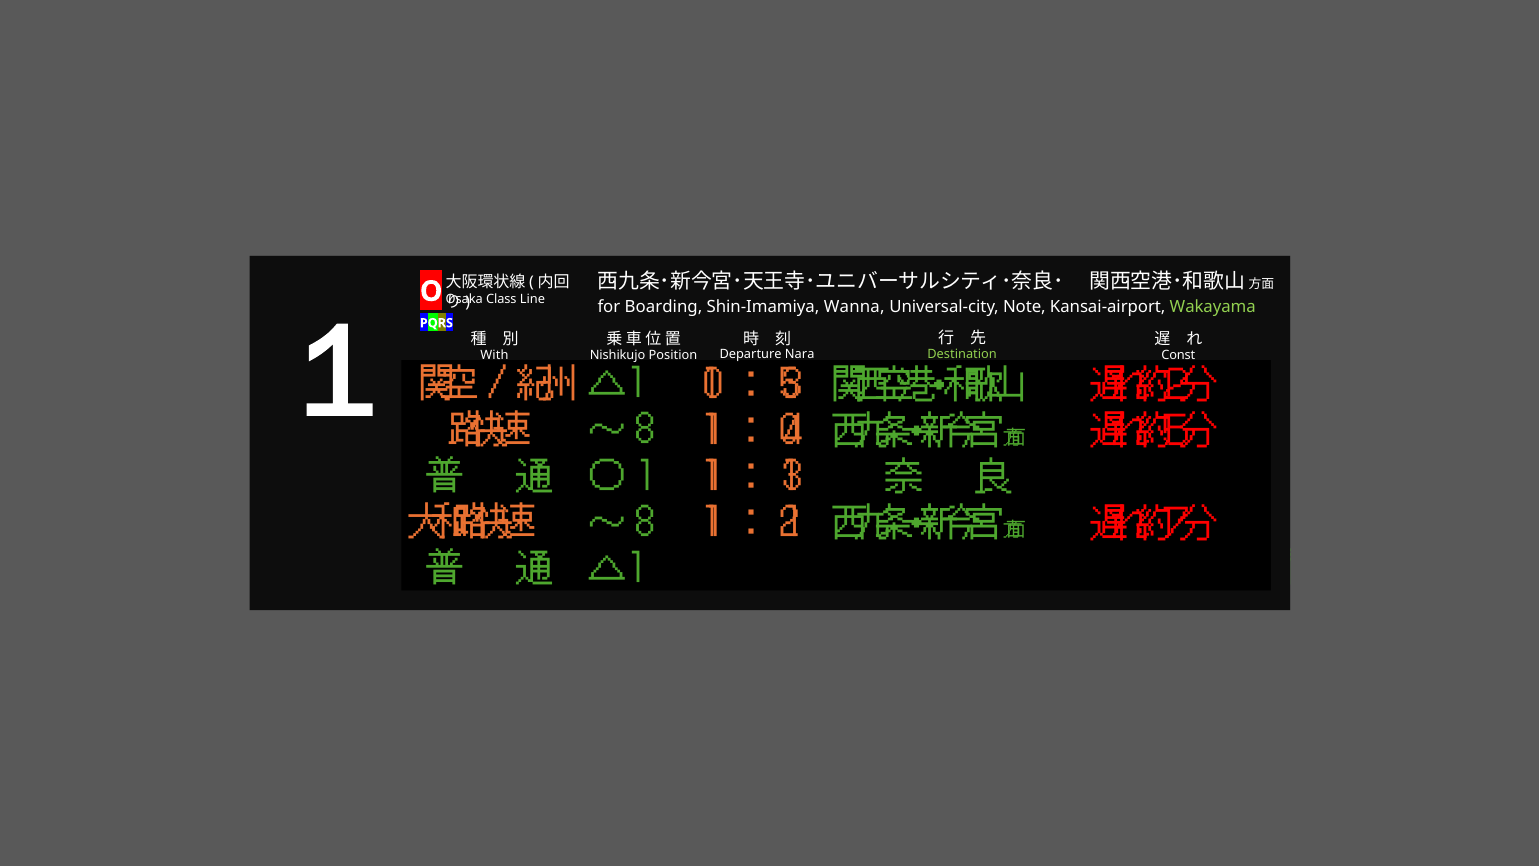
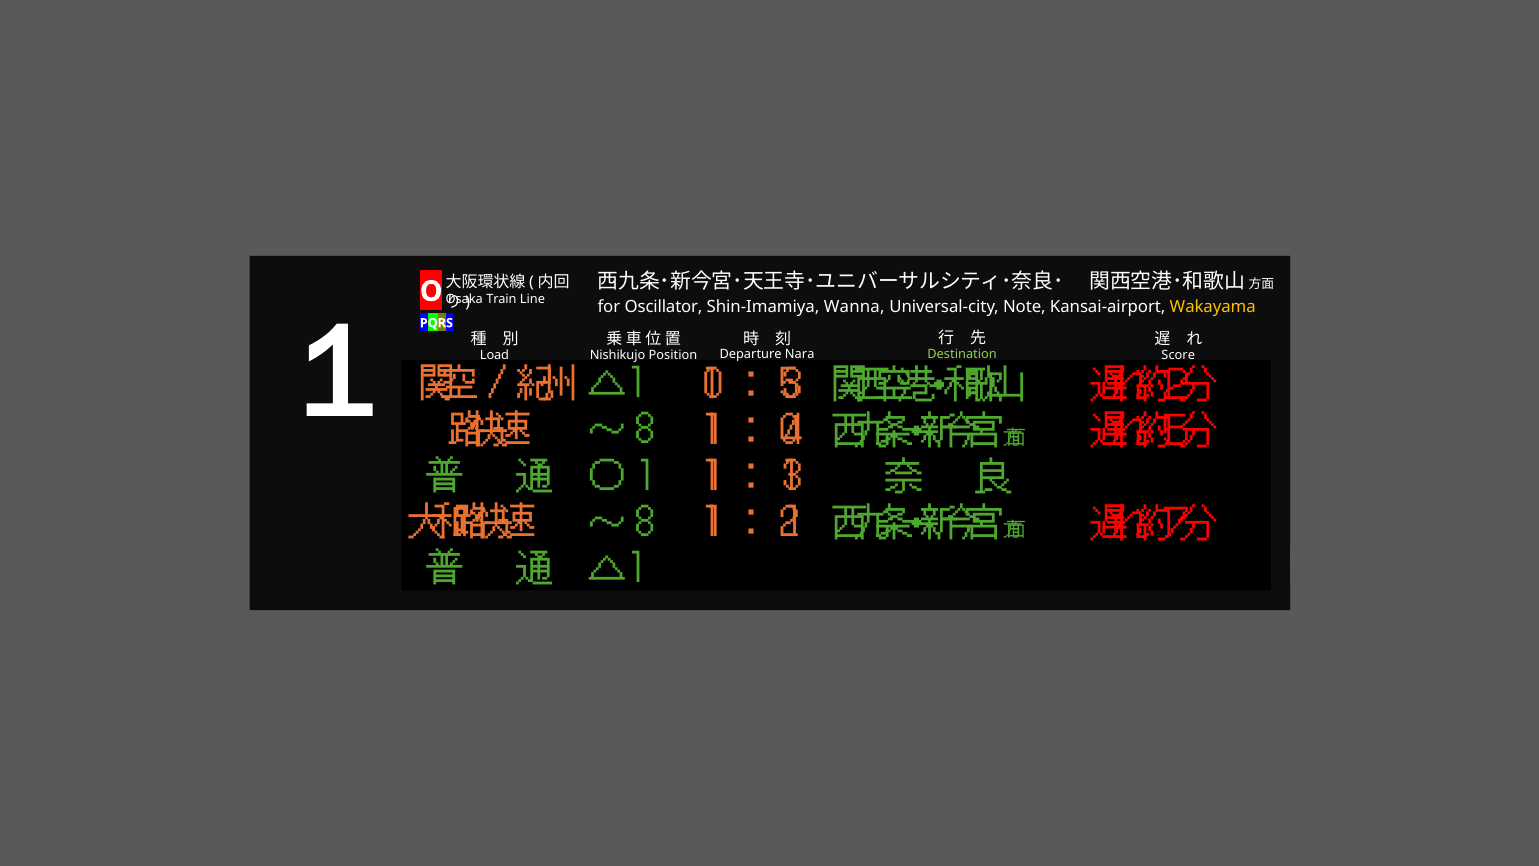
Class: Class -> Train (501, 299)
Boarding: Boarding -> Oscillator (664, 307)
Wakayama colour: light green -> yellow (1213, 307)
With: With -> Load (495, 355)
Const: Const -> Score (1178, 355)
